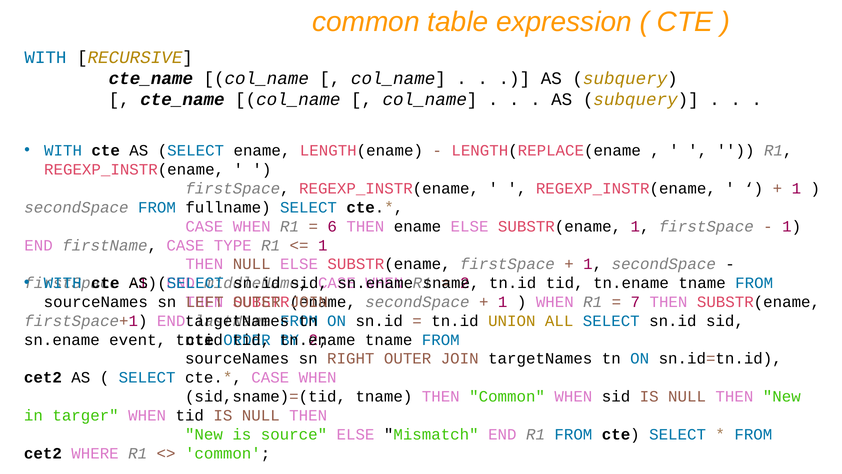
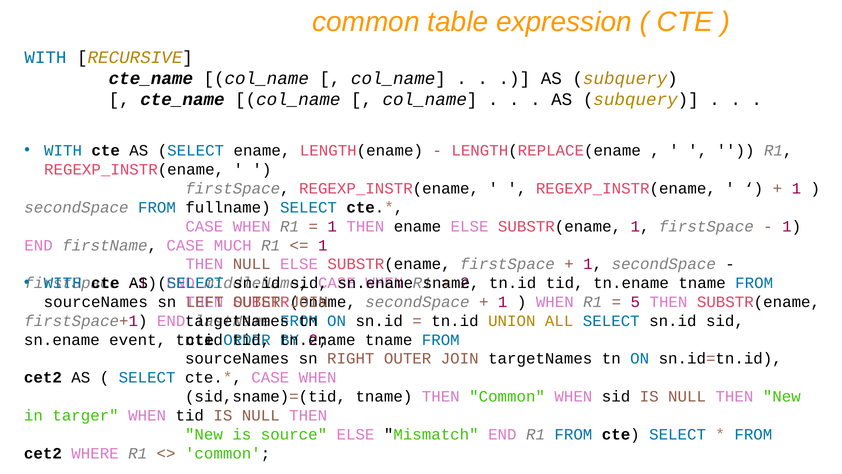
6: 6 -> 1 (332, 226)
TYPE: TYPE -> MUCH (233, 245)
7: 7 -> 5 (635, 302)
